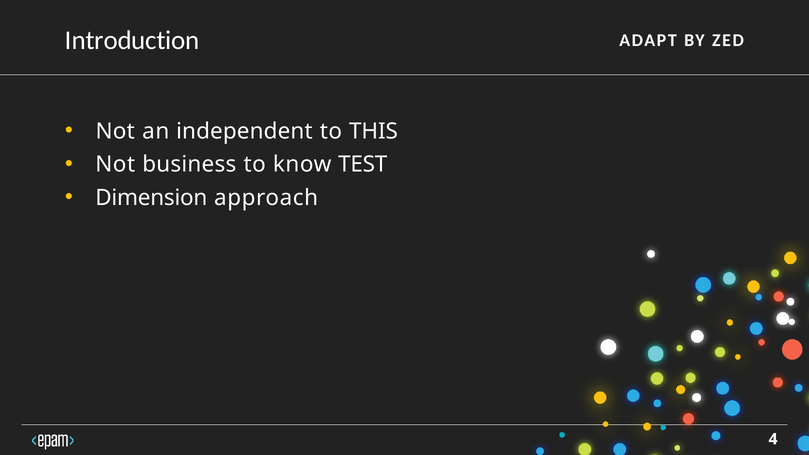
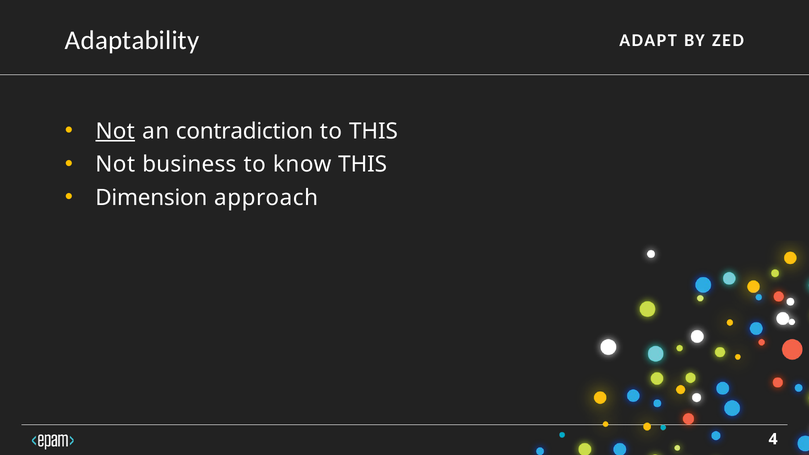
Introduction: Introduction -> Adaptability (132, 40)
Not underline: none -> present (115, 131)
independent: independent -> contradiction (245, 131)
know TEST: TEST -> THIS (363, 165)
